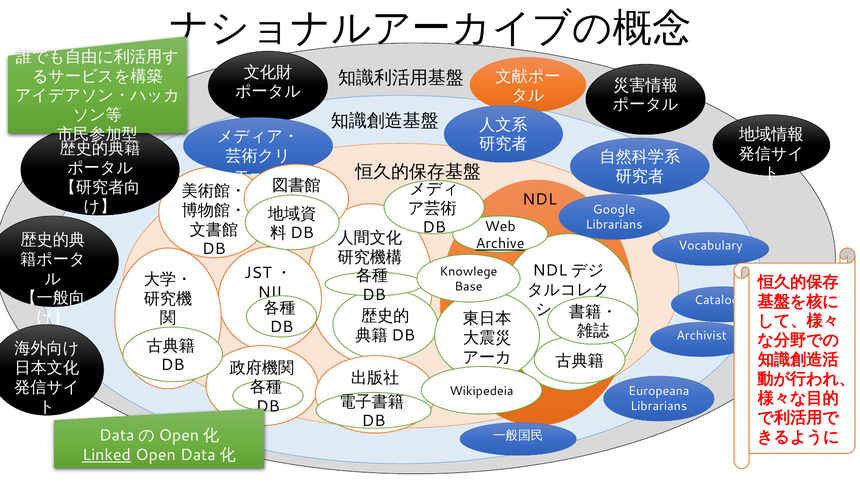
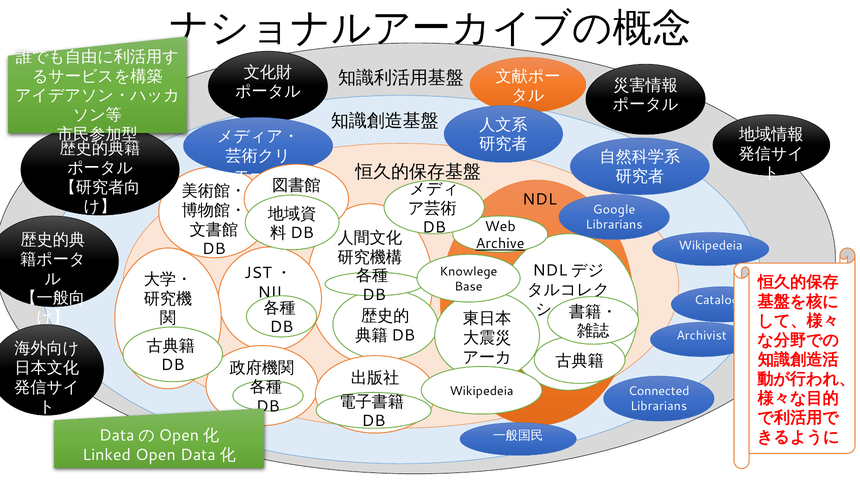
Vocabulary: Vocabulary -> Wikipedeia (711, 246)
Europeana: Europeana -> Connected (659, 391)
Linked underline: present -> none (107, 455)
